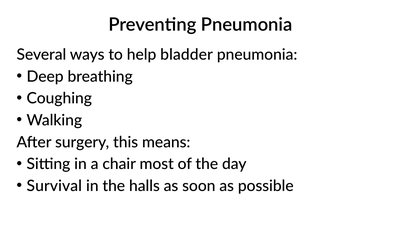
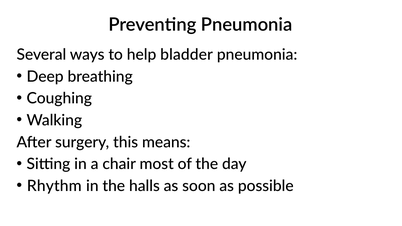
Survival: Survival -> Rhythm (54, 186)
